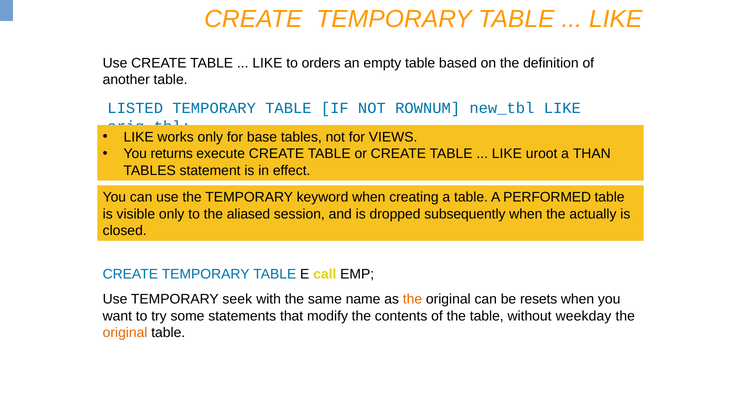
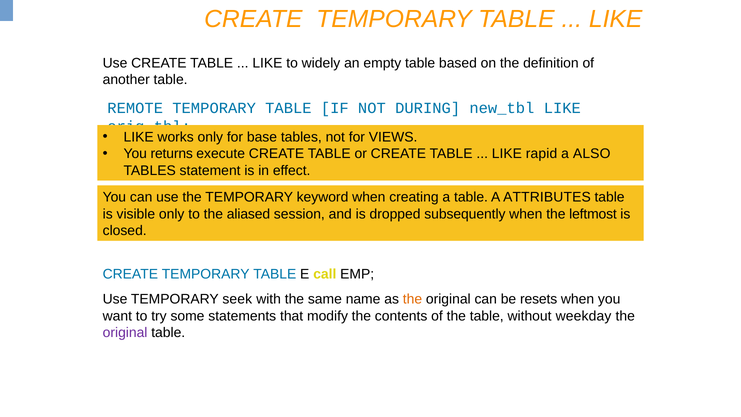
orders: orders -> widely (321, 63)
LISTED: LISTED -> REMOTE (135, 108)
ROWNUM: ROWNUM -> DURING (428, 108)
uroot: uroot -> rapid (542, 154)
THAN: THAN -> ALSO (592, 154)
PERFORMED: PERFORMED -> ATTRIBUTES (547, 197)
actually: actually -> leftmost (593, 214)
original colour: orange -> purple (125, 332)
